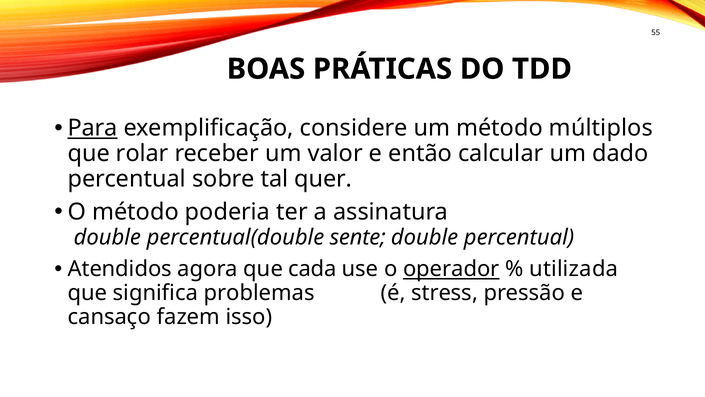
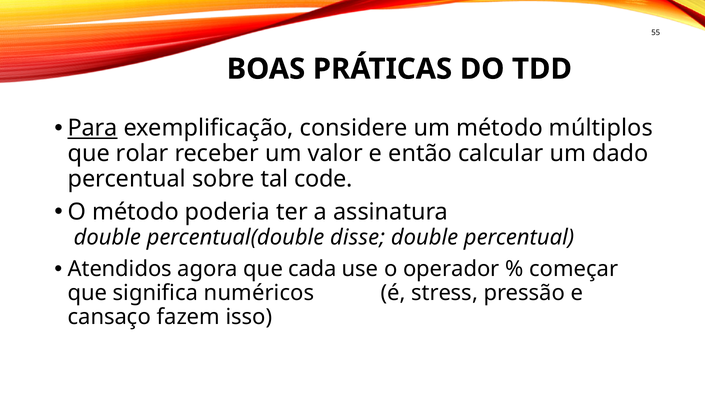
quer: quer -> code (323, 179)
sente: sente -> disse (358, 237)
operador underline: present -> none (451, 269)
utilizada: utilizada -> começar (574, 269)
problemas: problemas -> numéricos (259, 293)
